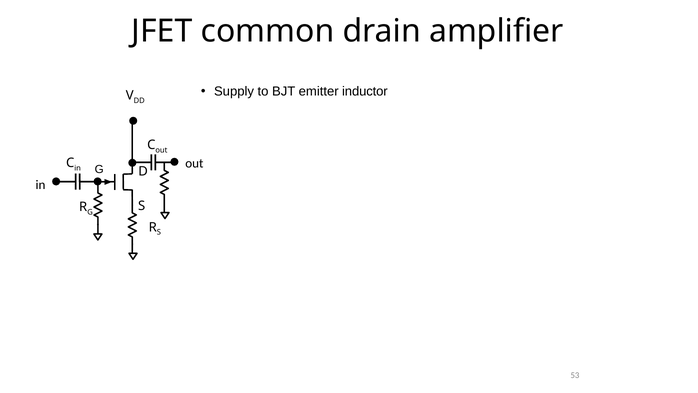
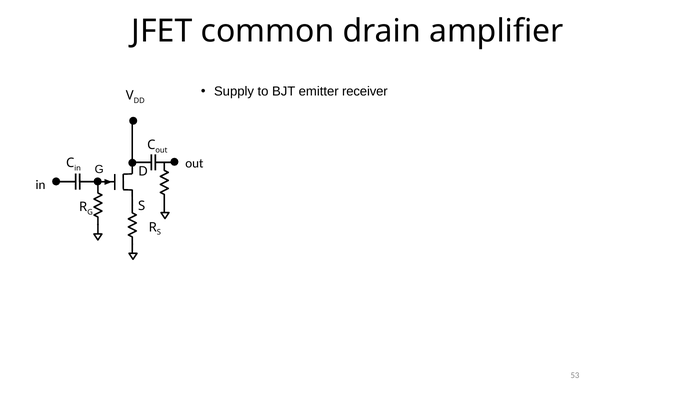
inductor: inductor -> receiver (365, 91)
